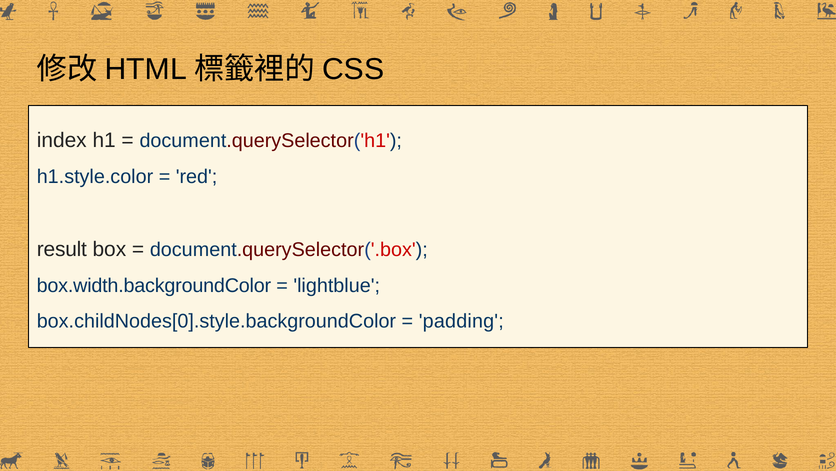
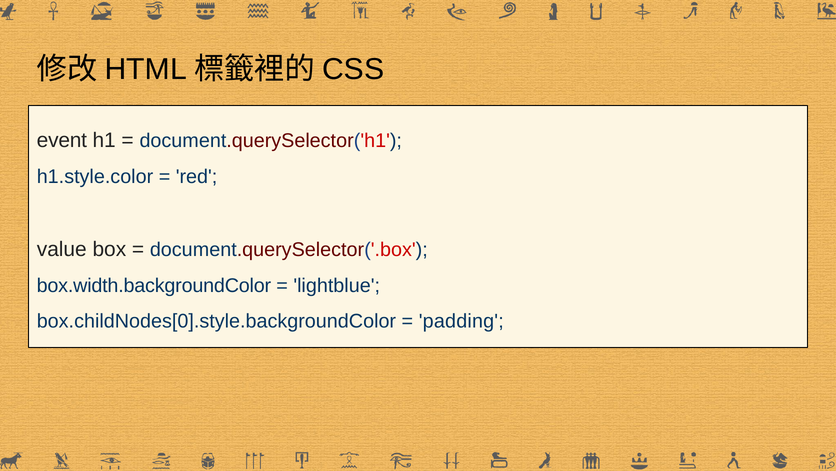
index: index -> event (62, 140)
result: result -> value (62, 249)
